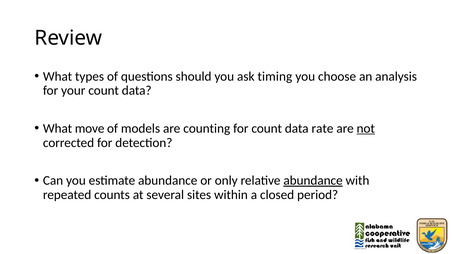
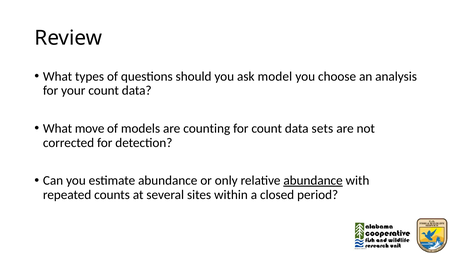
timing: timing -> model (275, 76)
rate: rate -> sets (322, 129)
not underline: present -> none (366, 129)
